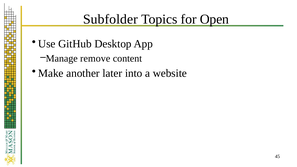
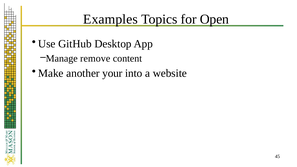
Subfolder: Subfolder -> Examples (110, 19)
later: later -> your (112, 73)
